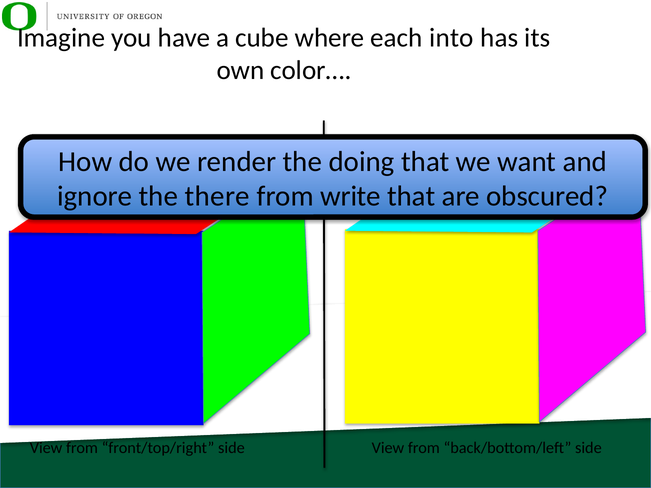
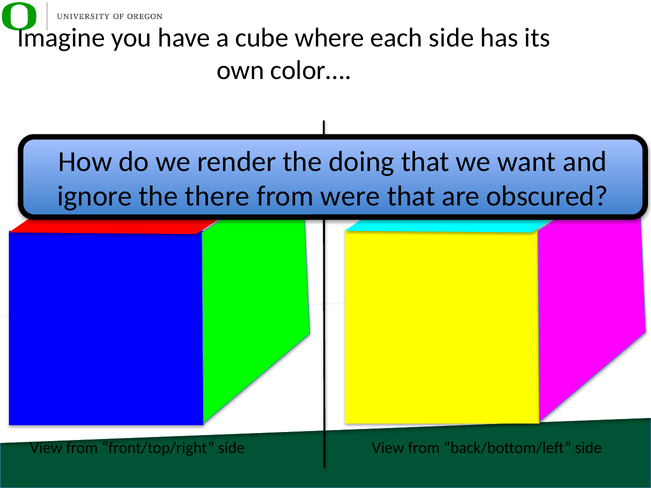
each into: into -> side (451, 38)
write: write -> were (350, 196)
